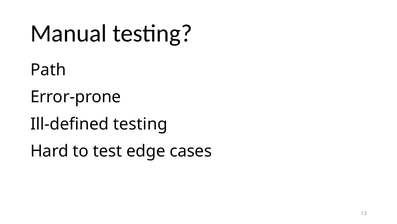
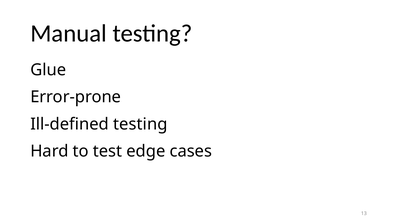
Path: Path -> Glue (48, 70)
